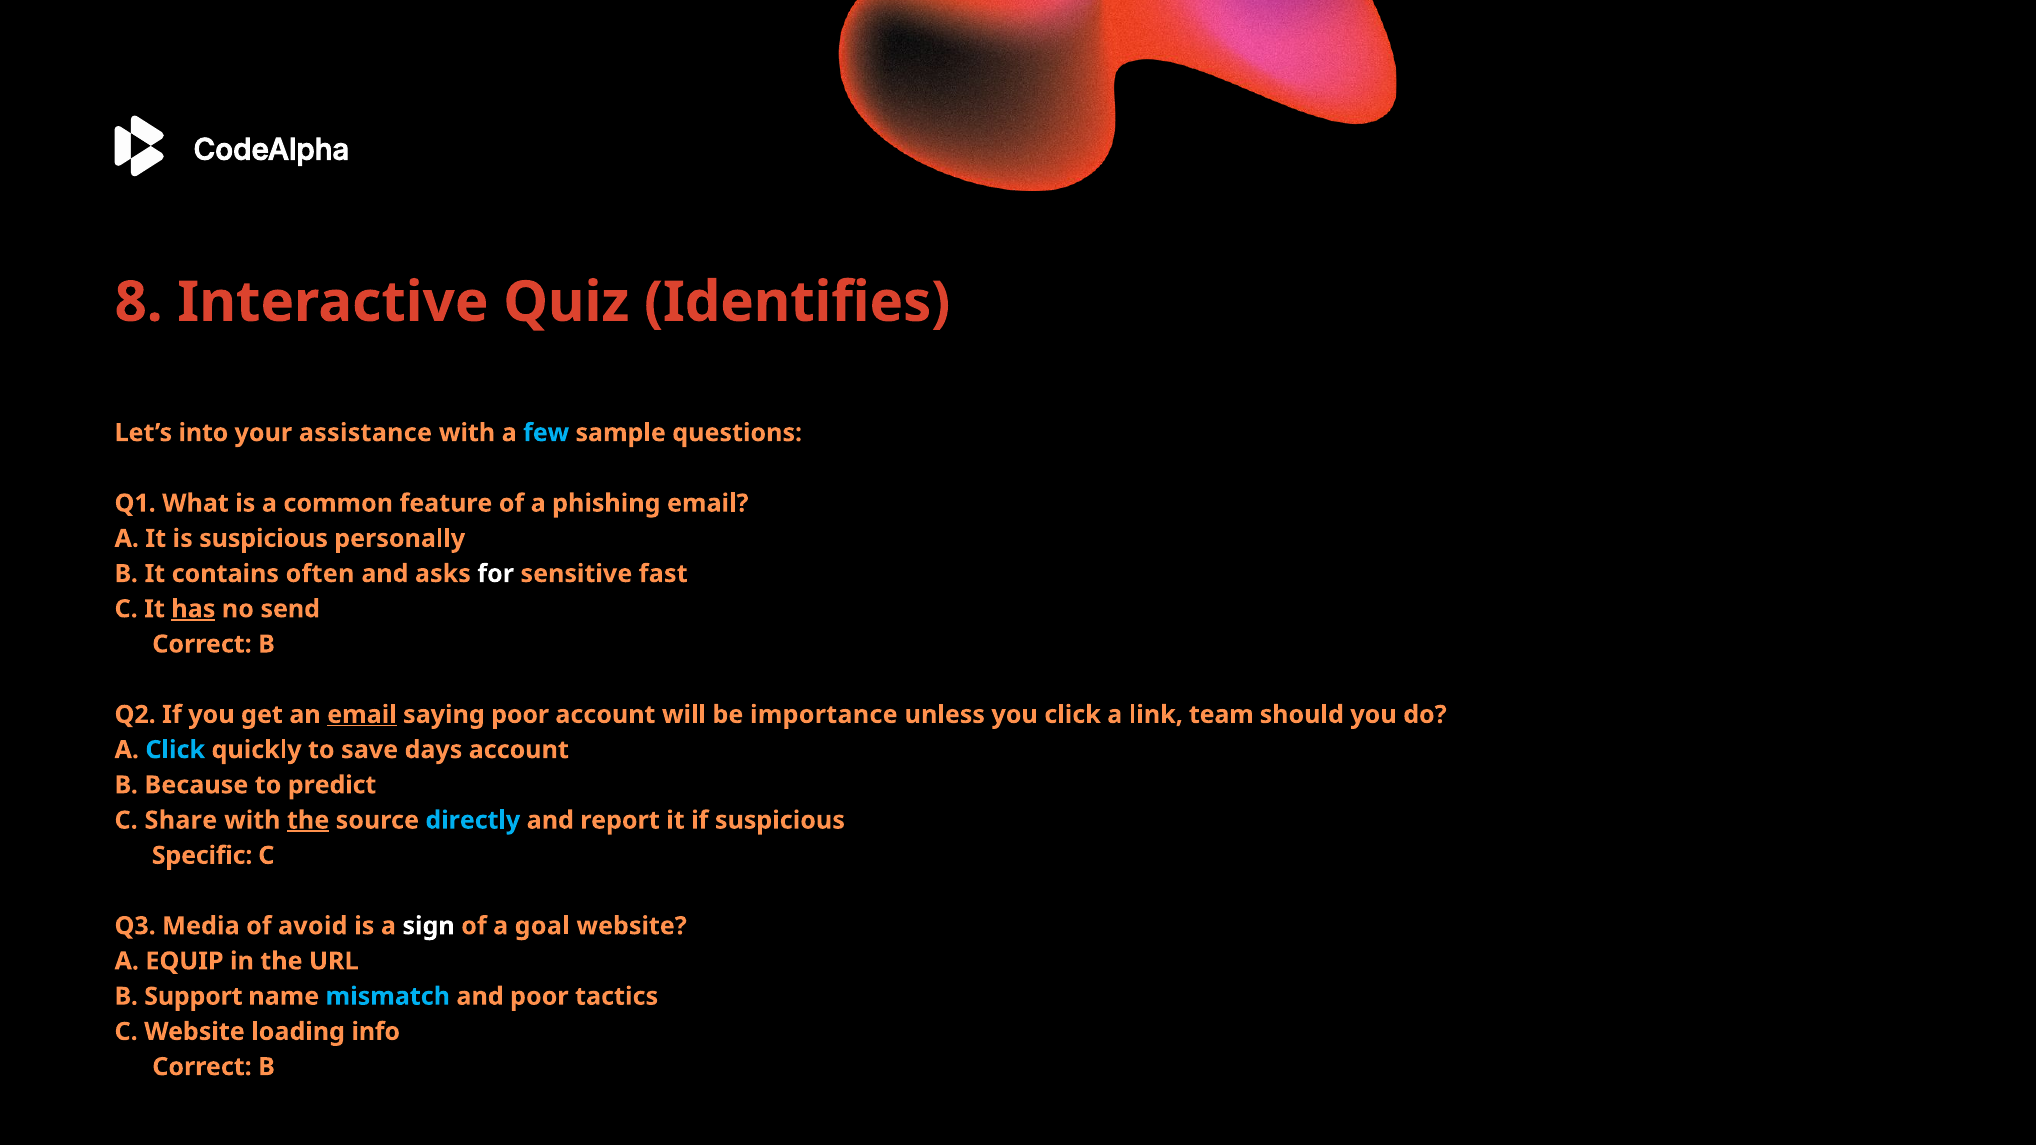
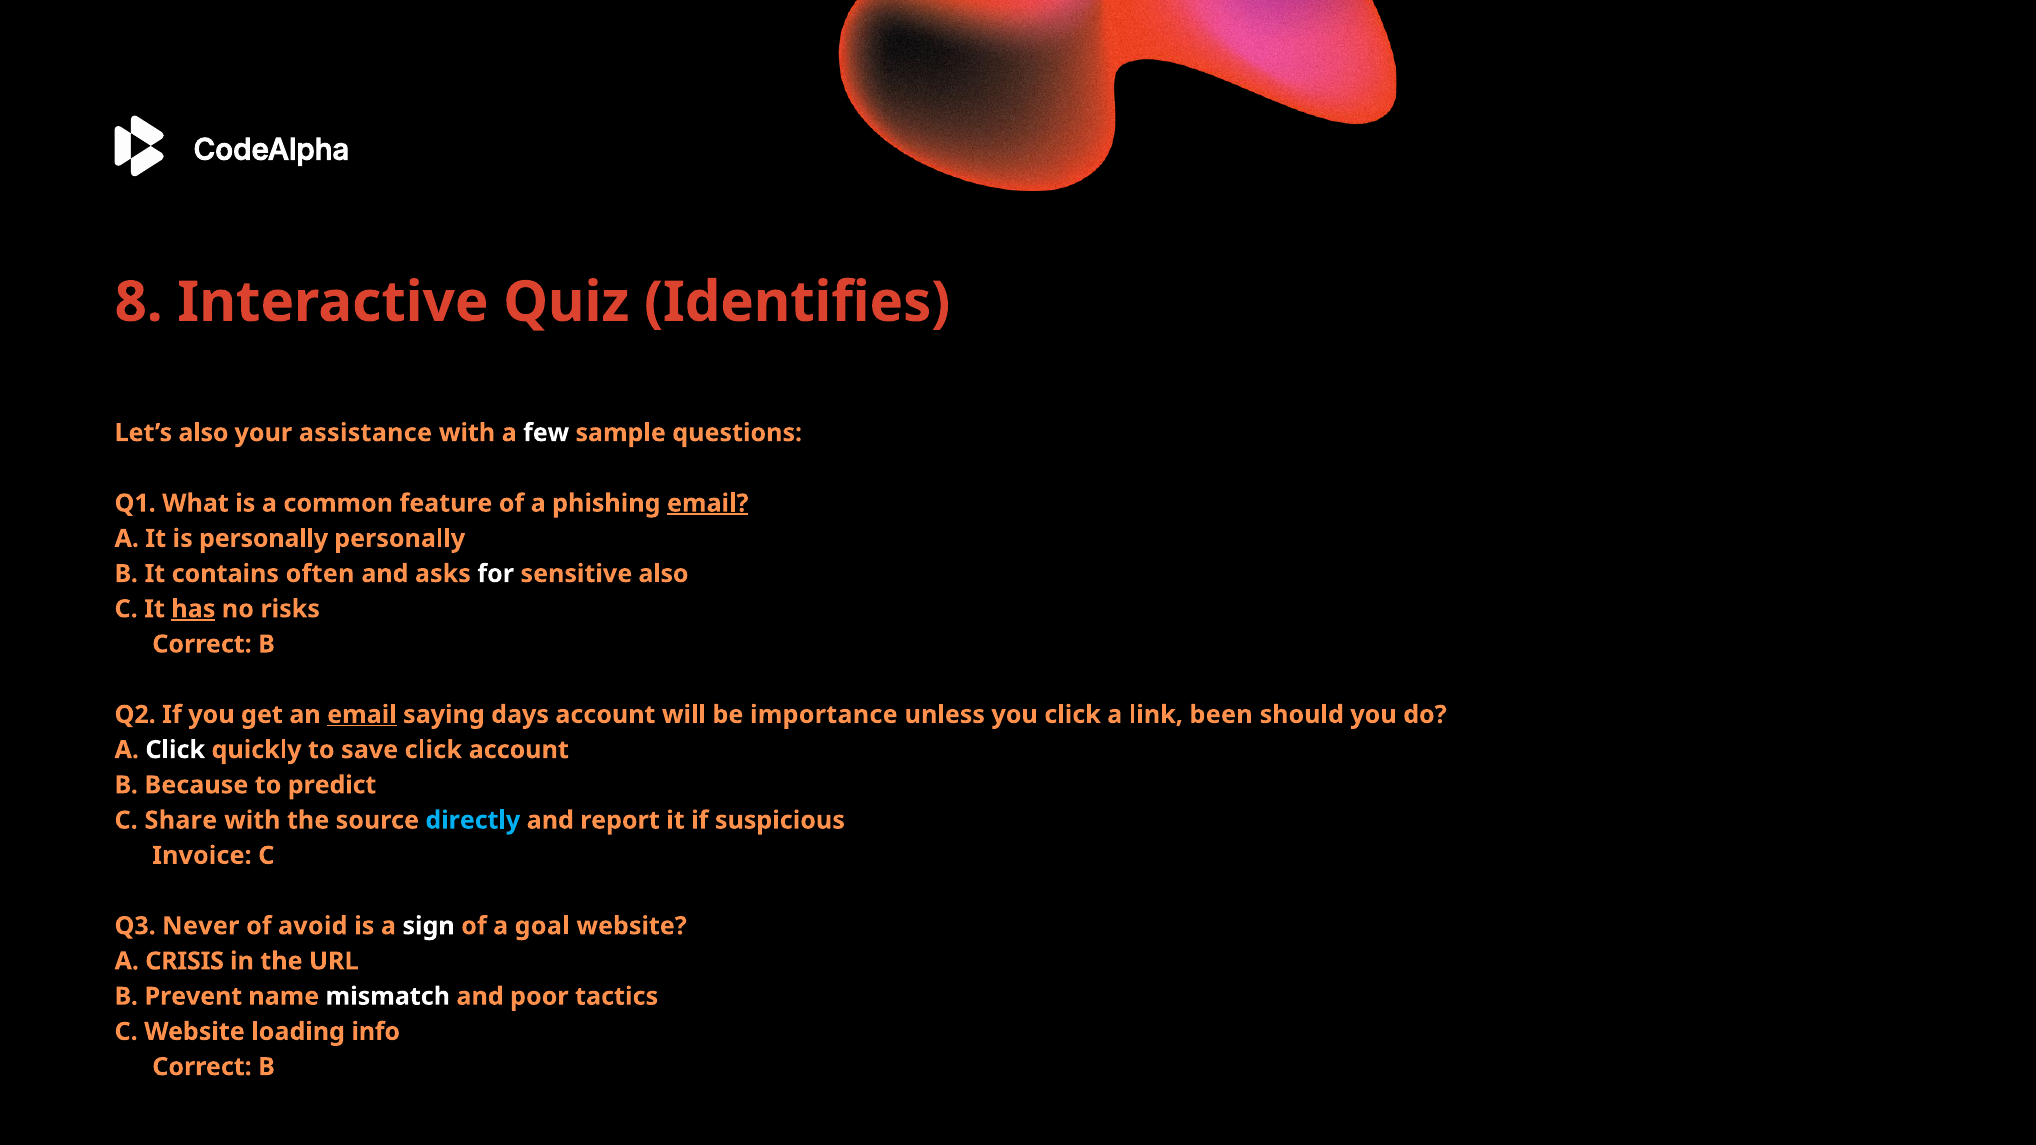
Let’s into: into -> also (203, 433)
few colour: light blue -> white (546, 433)
email underline: none -> present (708, 503)
is suspicious: suspicious -> personally (264, 539)
sensitive fast: fast -> also (663, 574)
send: send -> risks (290, 609)
saying poor: poor -> days (520, 715)
team: team -> been (1221, 715)
Click colour: light blue -> white (175, 750)
save days: days -> click (433, 750)
the underline: present -> none (308, 820)
Specific: Specific -> Invoice (202, 856)
Media: Media -> Never (201, 926)
EQUIP: EQUIP -> CRISIS (185, 961)
Support: Support -> Prevent (193, 997)
mismatch colour: light blue -> white (388, 997)
